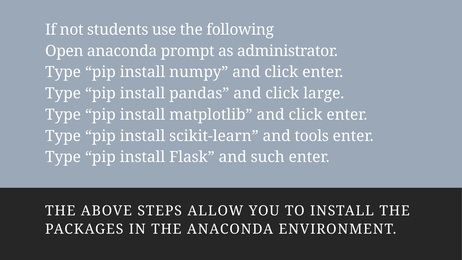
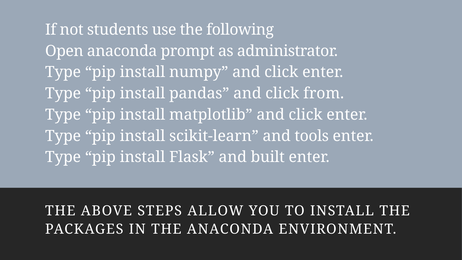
large: large -> from (324, 93)
such: such -> built (268, 157)
